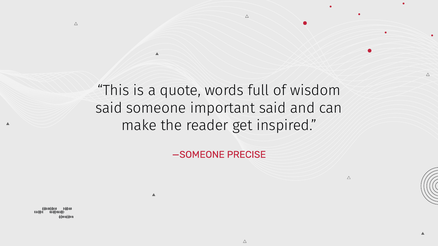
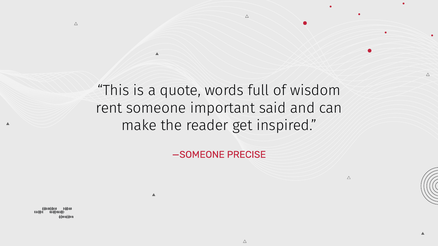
said: said -> rent (109, 108)
